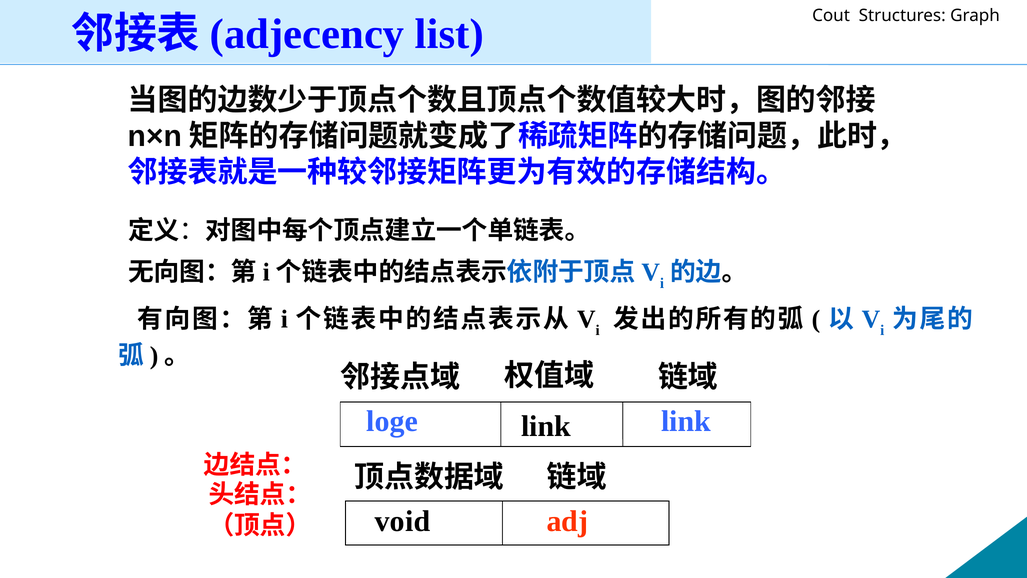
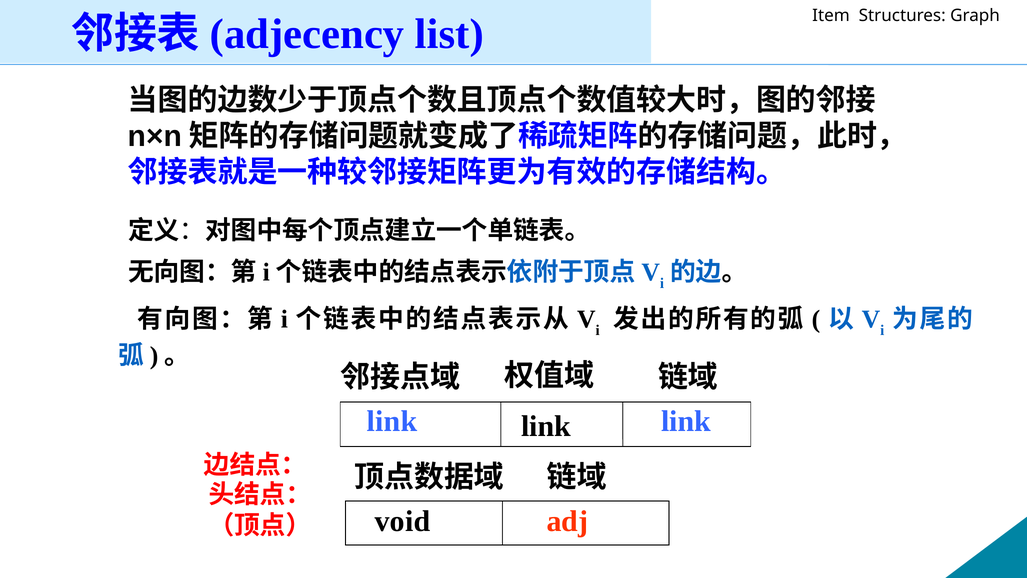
Cout: Cout -> Item (831, 16)
loge: loge -> link (392, 421)
